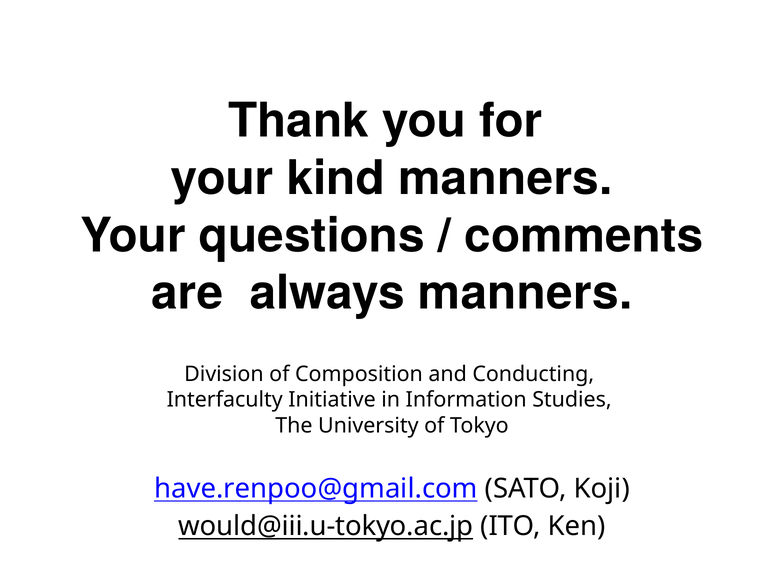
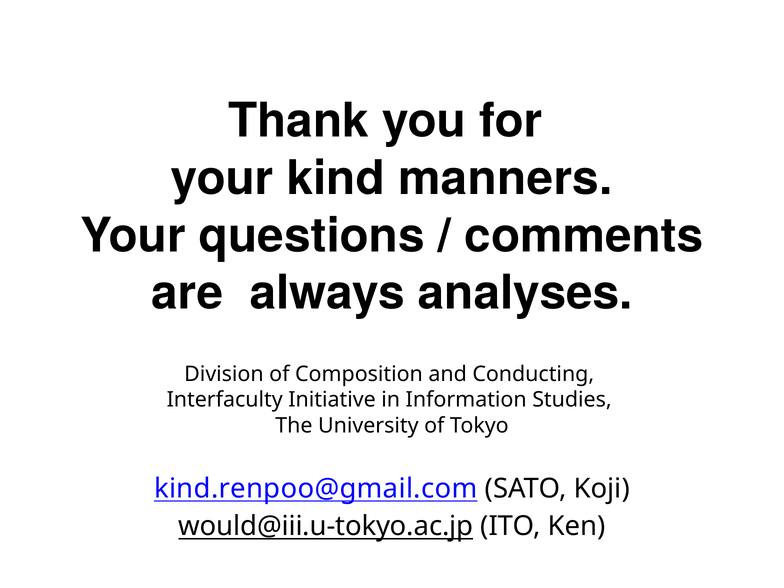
always manners: manners -> analyses (525, 293)
have.renpoo@gmail.com: have.renpoo@gmail.com -> kind.renpoo@gmail.com (316, 488)
